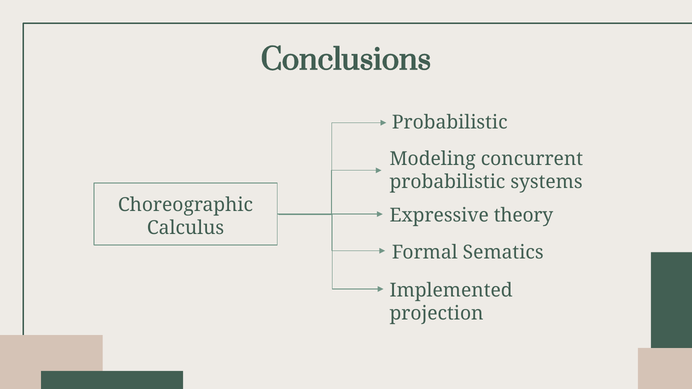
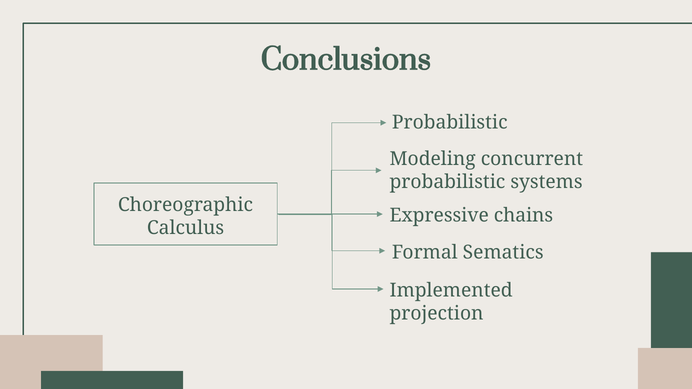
theory: theory -> chains (523, 216)
